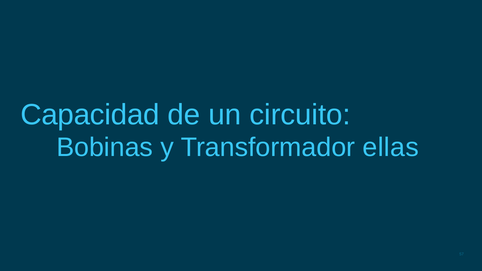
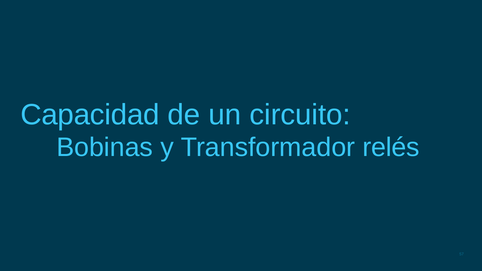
ellas: ellas -> relés (391, 148)
